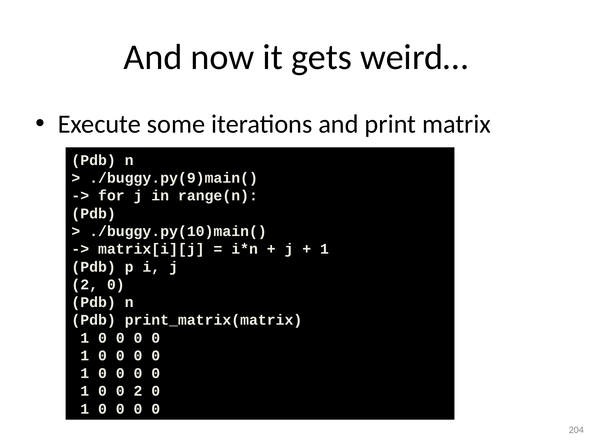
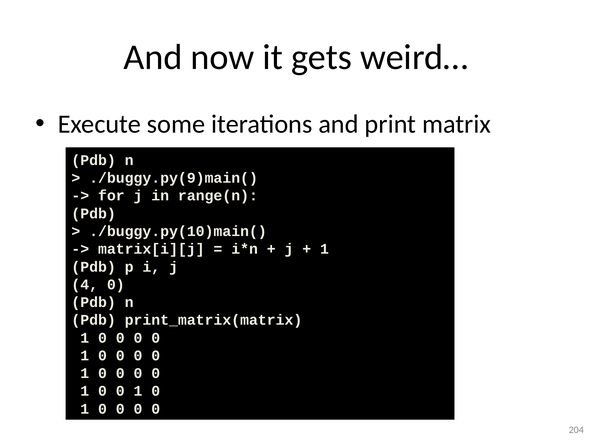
2: 2 -> 4 (85, 285)
1 0 0 2: 2 -> 1 (138, 391)
